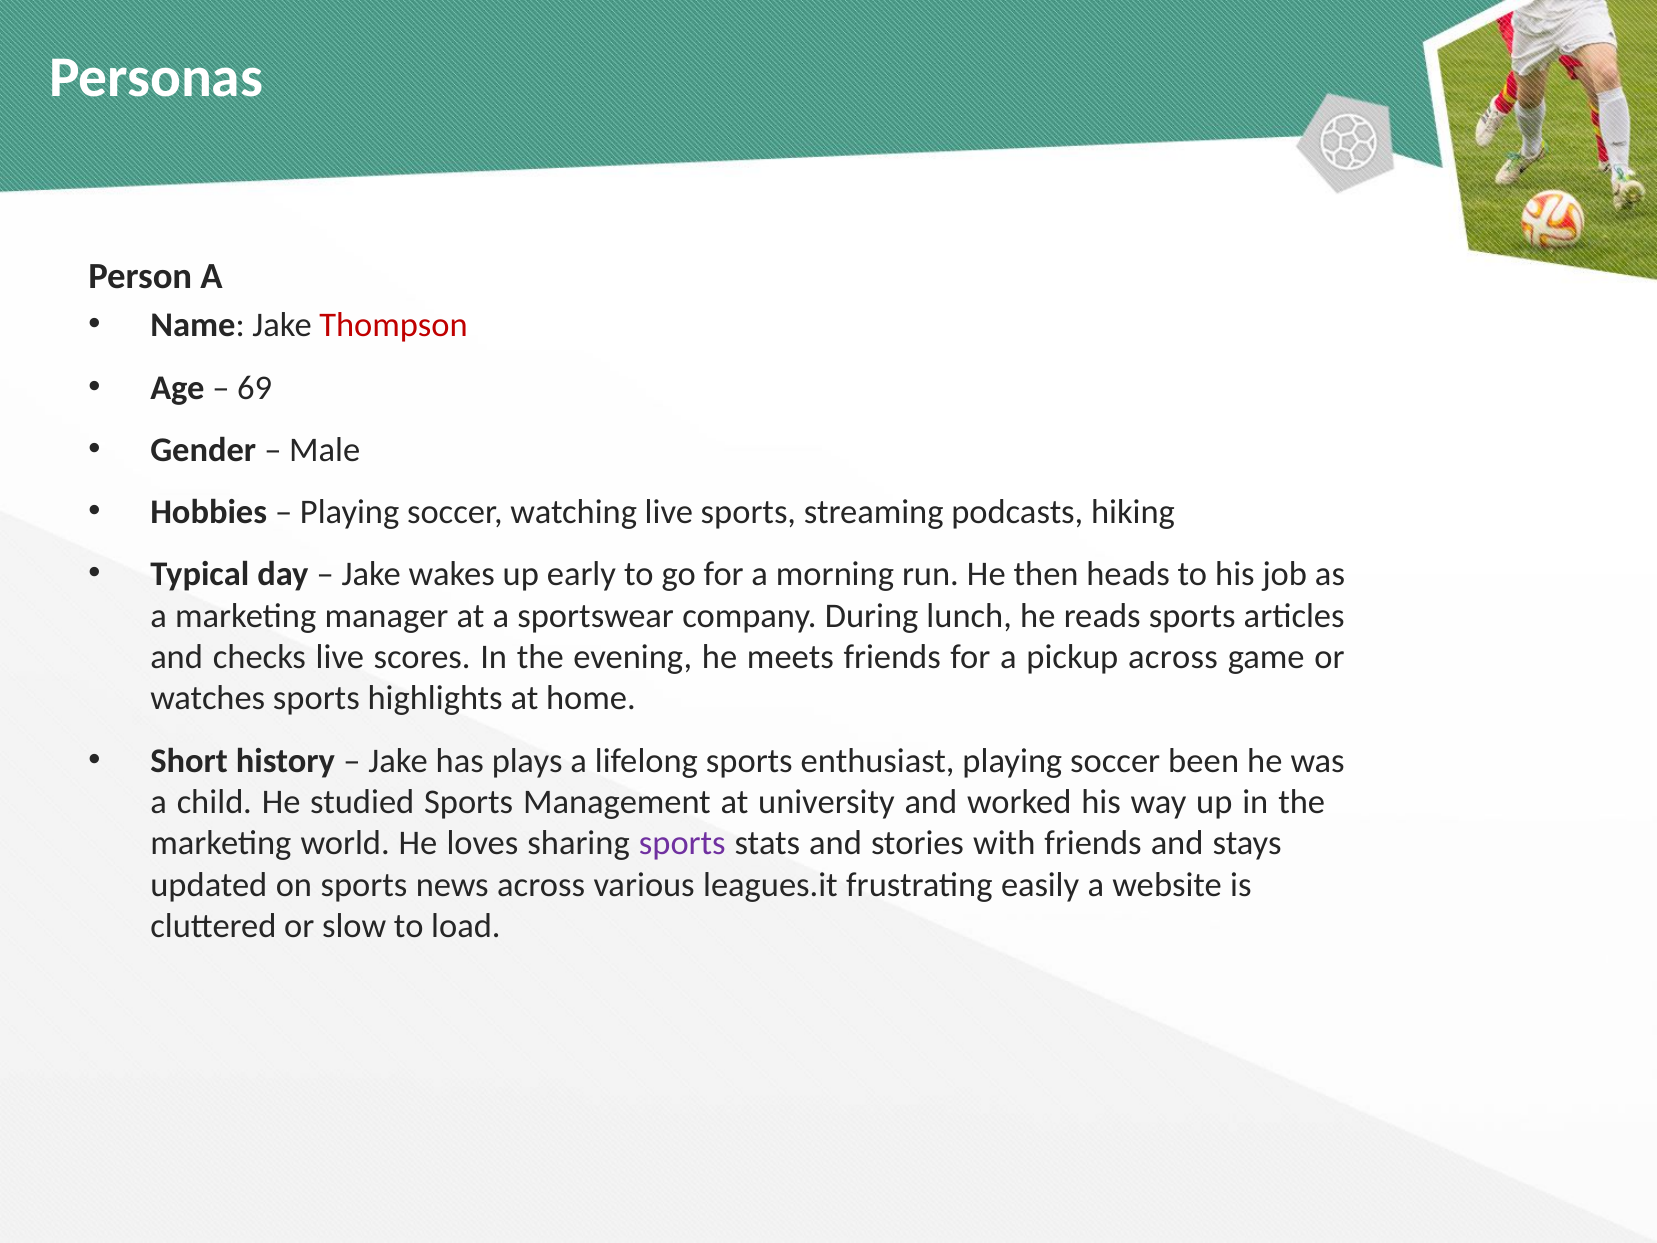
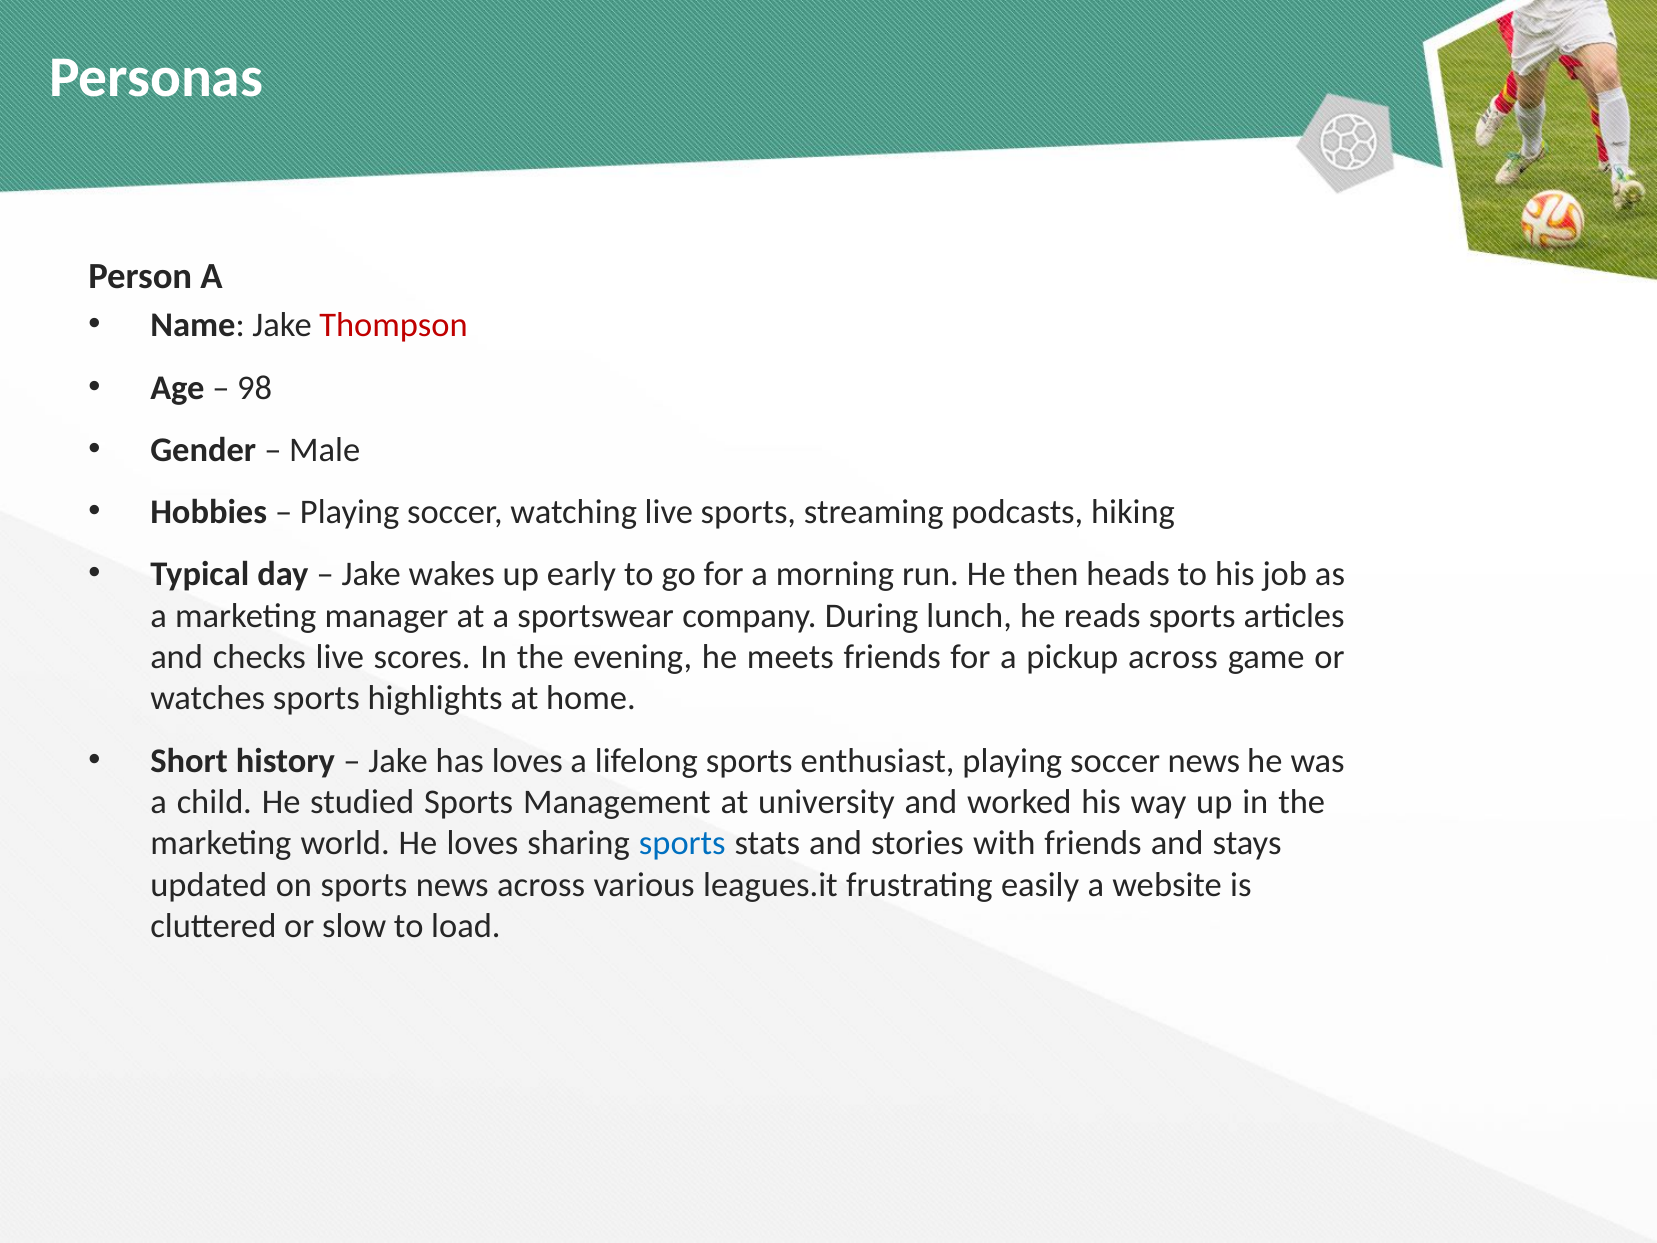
69: 69 -> 98 (255, 388)
has plays: plays -> loves (527, 761)
soccer been: been -> news (1204, 761)
sports colour: purple -> blue (682, 843)
